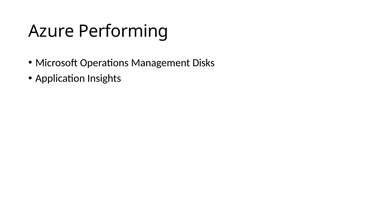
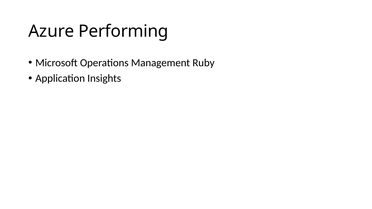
Disks: Disks -> Ruby (203, 63)
